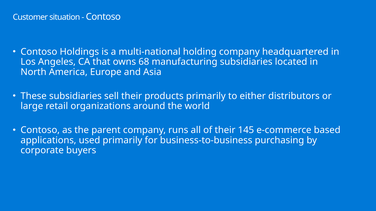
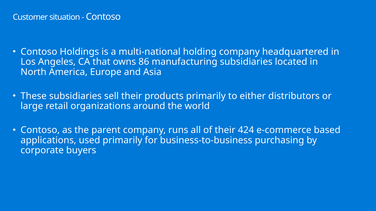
68: 68 -> 86 (144, 62)
145: 145 -> 424 (246, 130)
